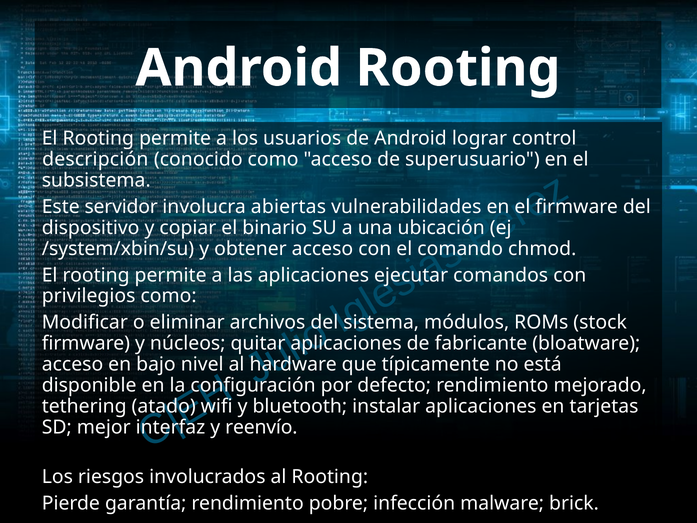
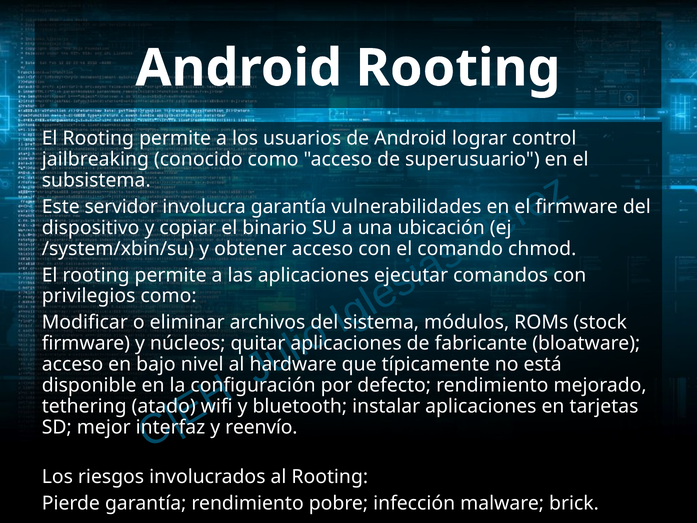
descripción: descripción -> jailbreaking (95, 159)
involucra abiertas: abiertas -> garantía (289, 207)
